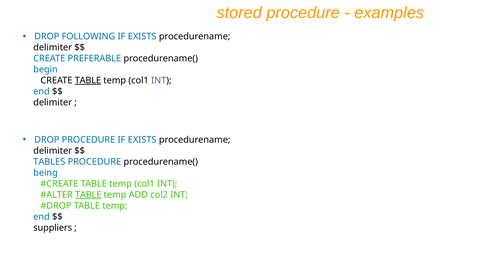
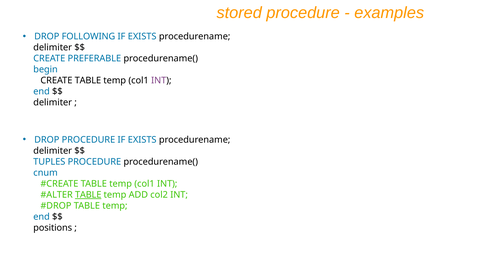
TABLE underline: present -> none (88, 80)
TABLES: TABLES -> TUPLES (49, 162)
being: being -> cnum (46, 173)
suppliers: suppliers -> positions (53, 228)
